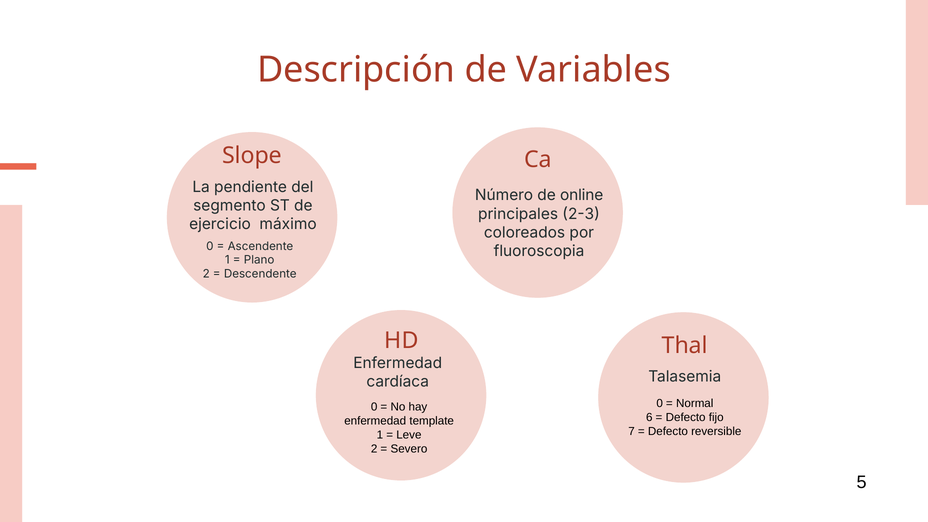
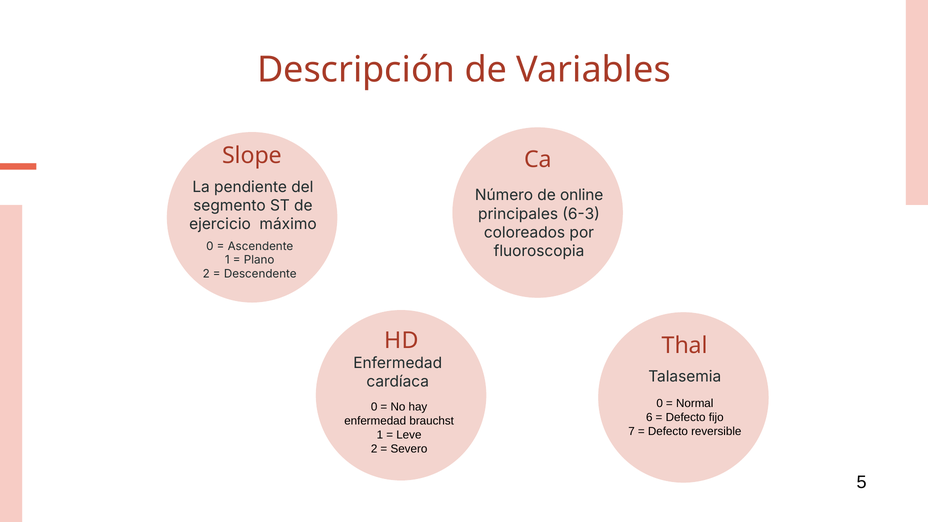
2-3: 2-3 -> 6-3 (581, 214)
template: template -> brauchst (432, 421)
